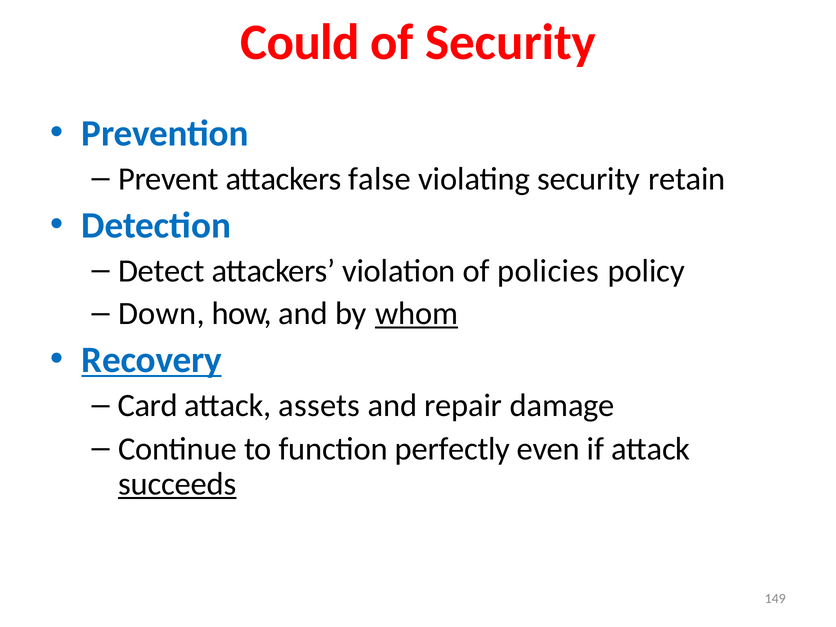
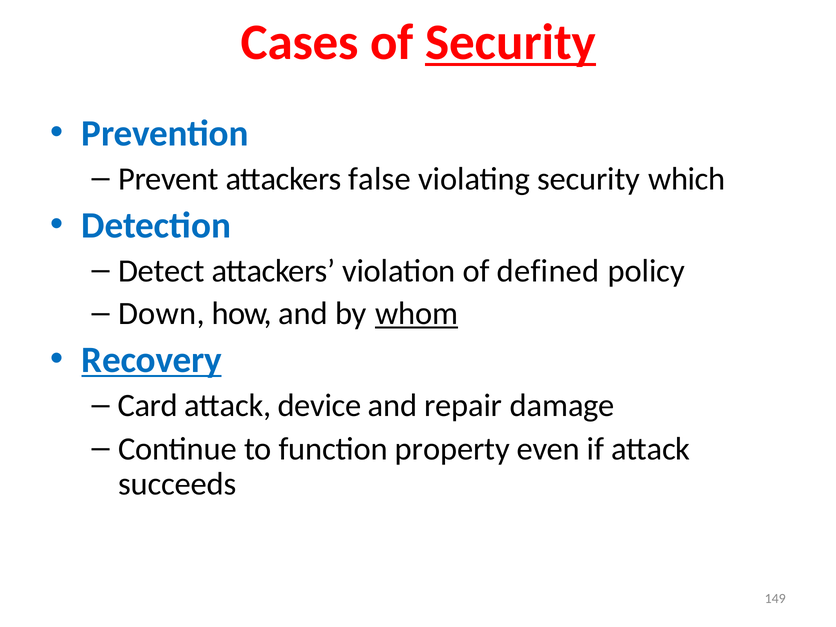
Could: Could -> Cases (300, 42)
Security underline: none -> present (511, 42)
retain: retain -> which (687, 179)
policies: policies -> defined (548, 271)
assets: assets -> device (320, 406)
perfectly: perfectly -> property (452, 449)
succeeds underline: present -> none (177, 484)
